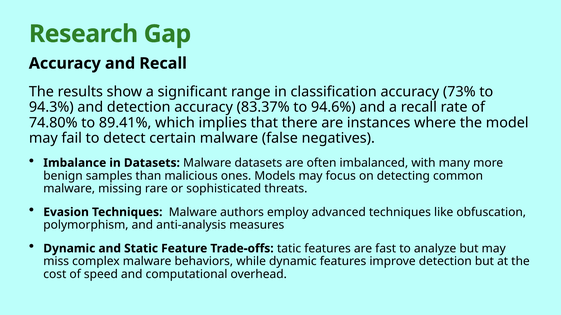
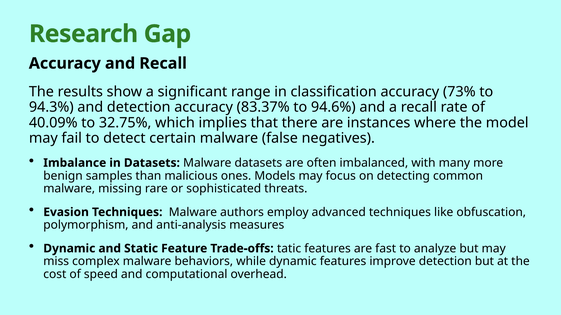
74.80%: 74.80% -> 40.09% (53, 123)
89.41%: 89.41% -> 32.75% (125, 123)
